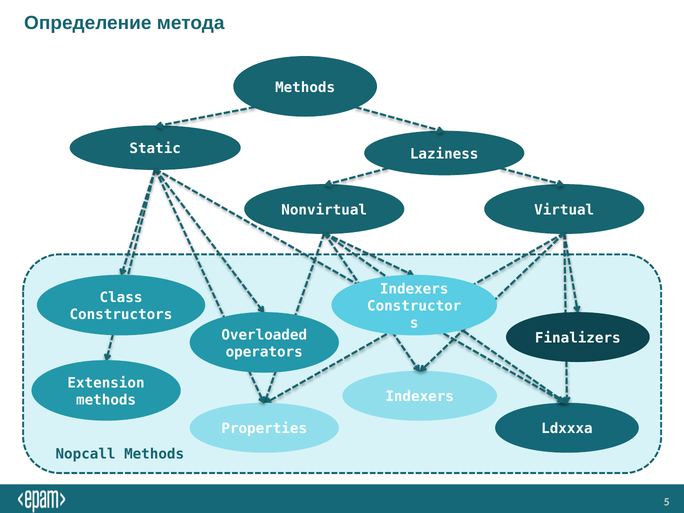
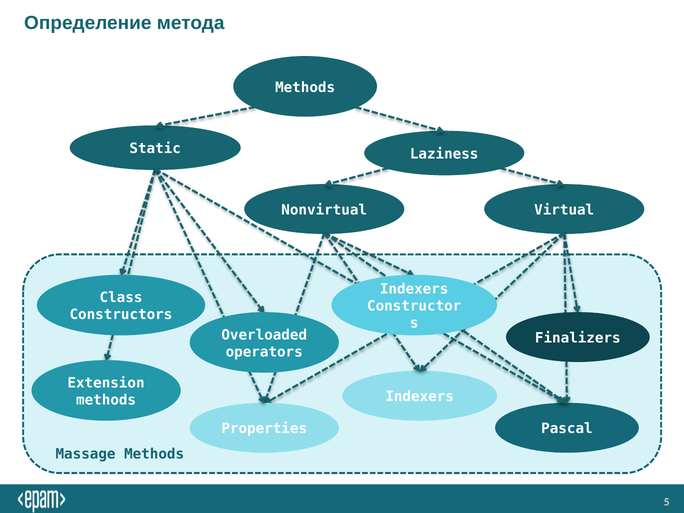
Ldxxxa: Ldxxxa -> Pascal (567, 429)
Nopcall: Nopcall -> Massage (86, 454)
